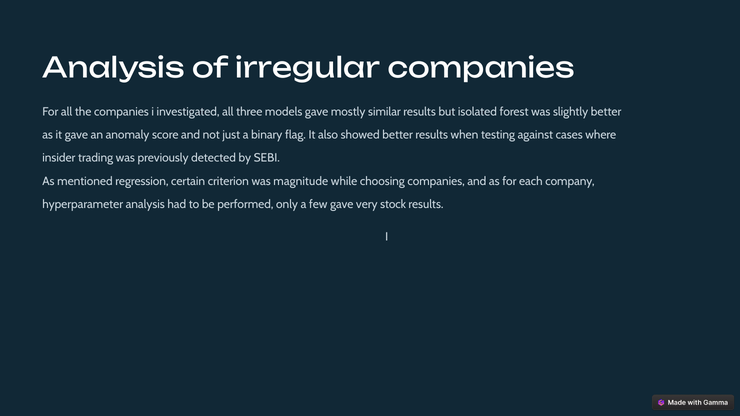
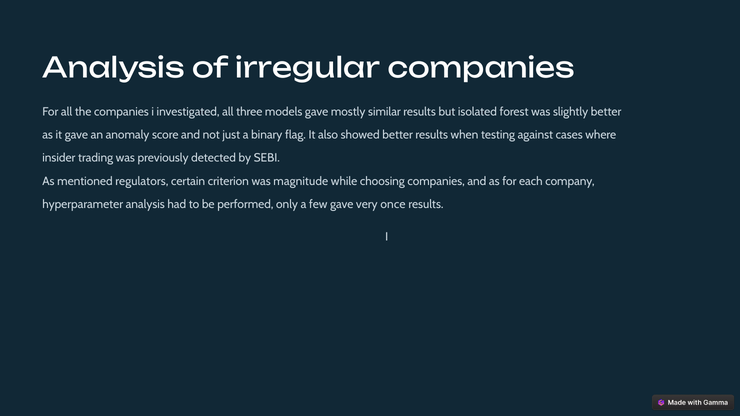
regression: regression -> regulators (142, 181)
stock: stock -> once (393, 204)
